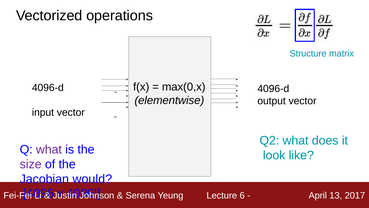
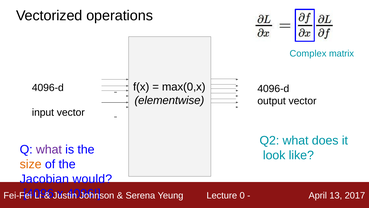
Structure: Structure -> Complex (308, 54)
size colour: purple -> orange (31, 164)
6: 6 -> 0 (242, 195)
